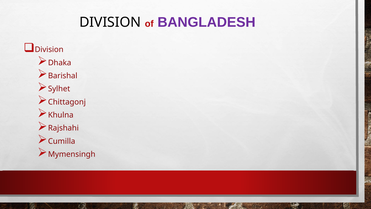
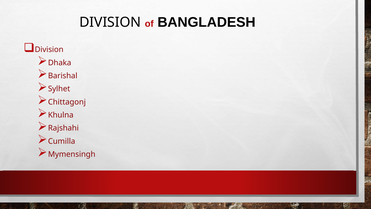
BANGLADESH colour: purple -> black (206, 22)
